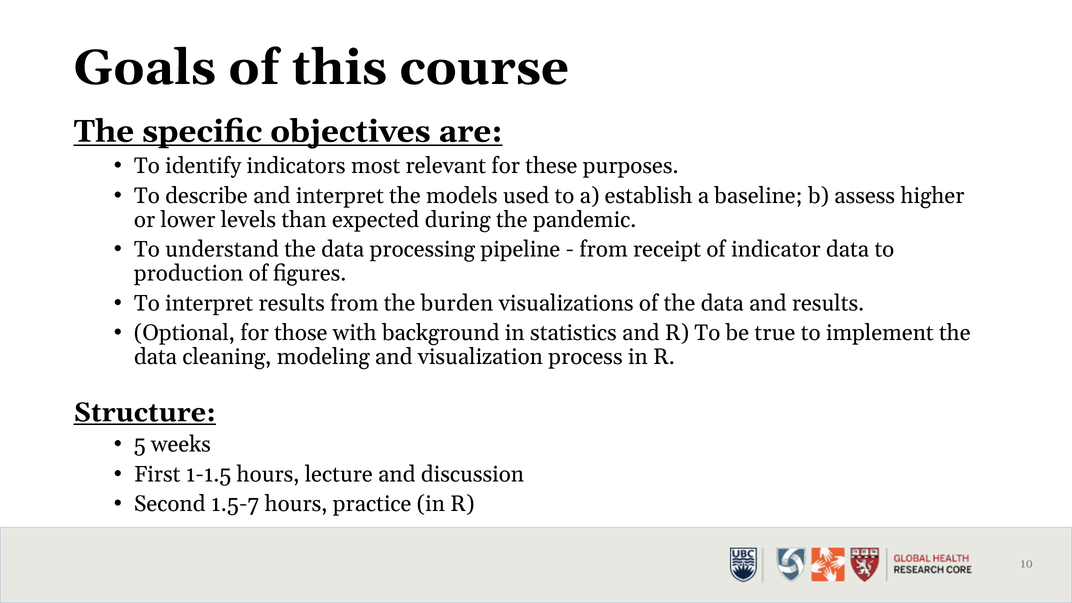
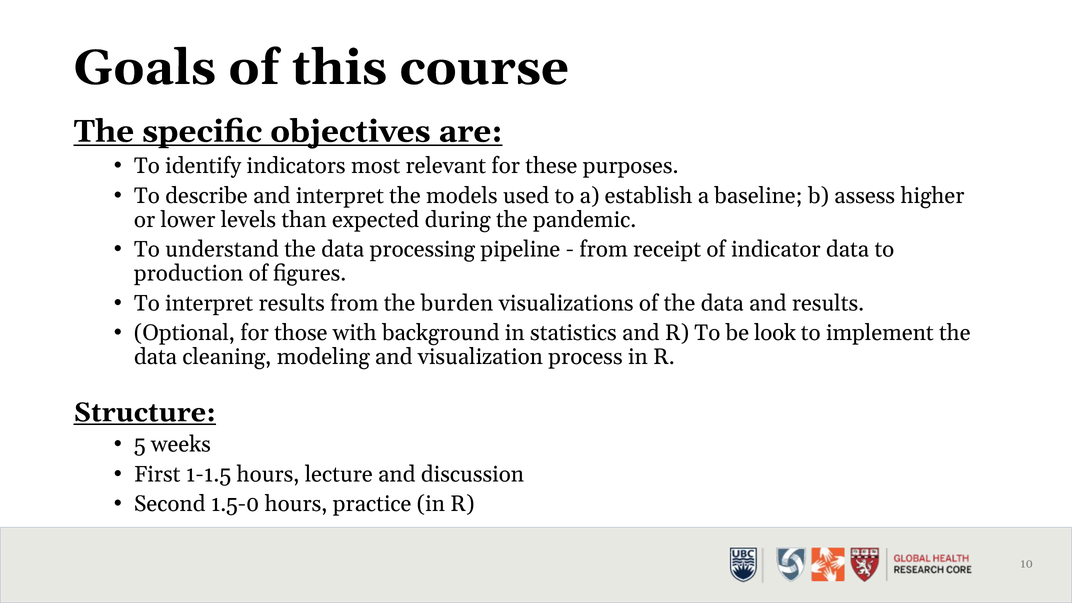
true: true -> look (775, 333)
1.5-7: 1.5-7 -> 1.5-0 (235, 504)
